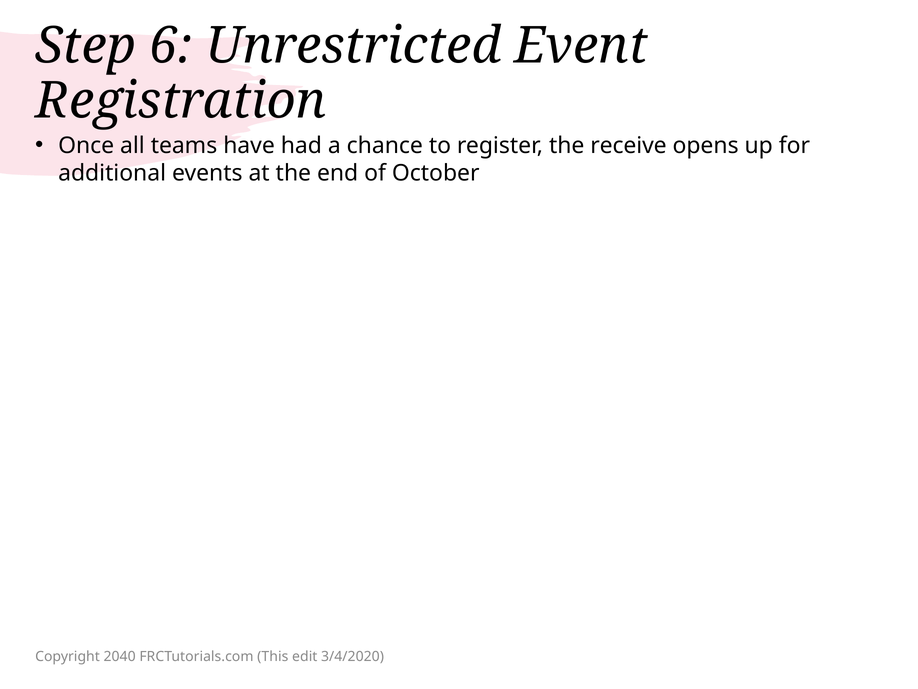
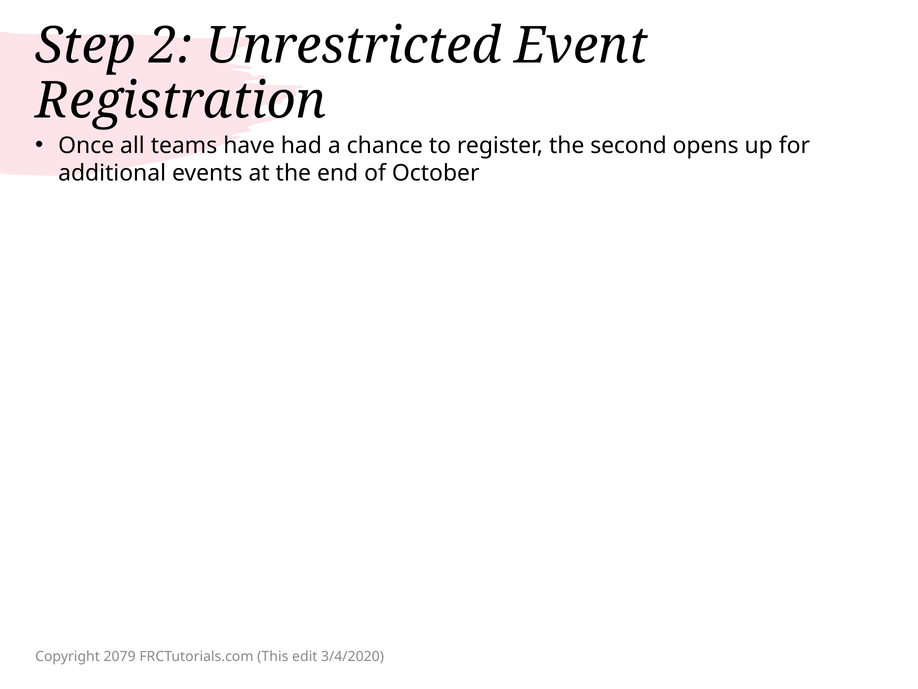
6: 6 -> 2 (171, 46)
receive: receive -> second (629, 145)
2040: 2040 -> 2079 (120, 656)
